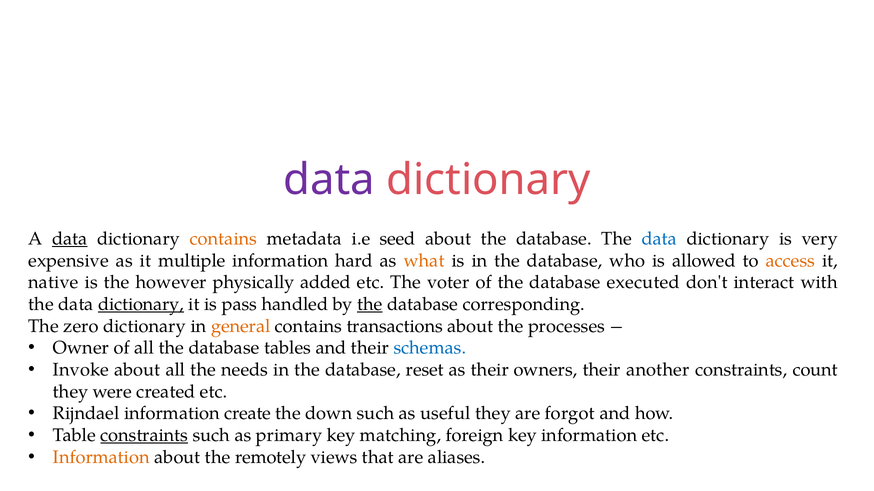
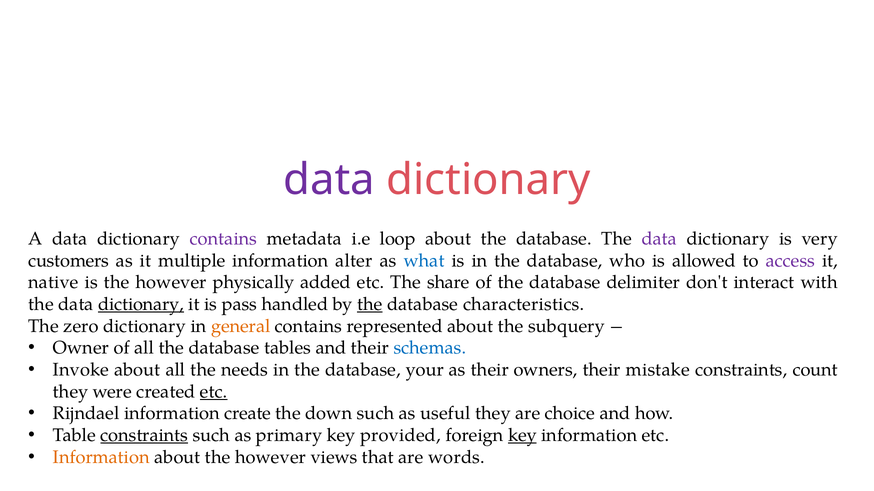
data underline: present -> none (70, 239)
contains colour: orange -> purple (223, 239)
seed: seed -> loop (398, 239)
data colour: blue -> purple (659, 239)
expensive: expensive -> customers (69, 261)
hard: hard -> alter (354, 261)
what colour: orange -> blue (424, 261)
access colour: orange -> purple (790, 261)
voter: voter -> share (448, 283)
executed: executed -> delimiter (643, 283)
corresponding: corresponding -> characteristics (524, 305)
transactions: transactions -> represented (395, 326)
processes: processes -> subquery (566, 326)
reset: reset -> your (425, 370)
another: another -> mistake (658, 370)
etc underline: none -> present (214, 392)
forgot: forgot -> choice (570, 414)
matching: matching -> provided (401, 436)
key underline: none -> present (522, 436)
about the remotely: remotely -> however (271, 458)
aliases: aliases -> words (456, 458)
